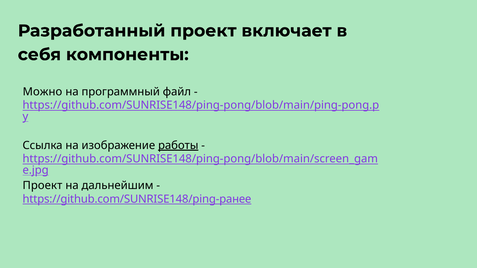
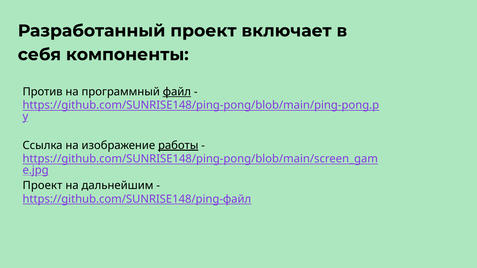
Можно: Можно -> Против (43, 92)
файл underline: none -> present (177, 92)
https://github.com/SUNRISE148/ping-ранее: https://github.com/SUNRISE148/ping-ранее -> https://github.com/SUNRISE148/ping-файл (137, 199)
